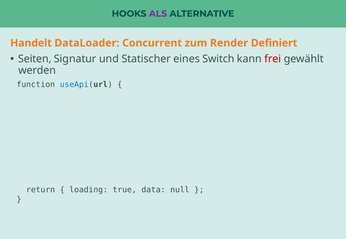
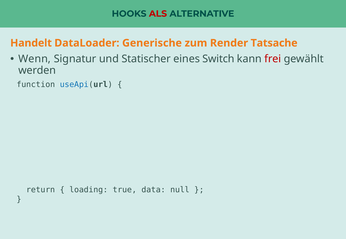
ALS colour: purple -> red (158, 14)
Concurrent: Concurrent -> Generische (152, 43)
Definiert: Definiert -> Tatsache (274, 43)
Seiten: Seiten -> Wenn (35, 59)
